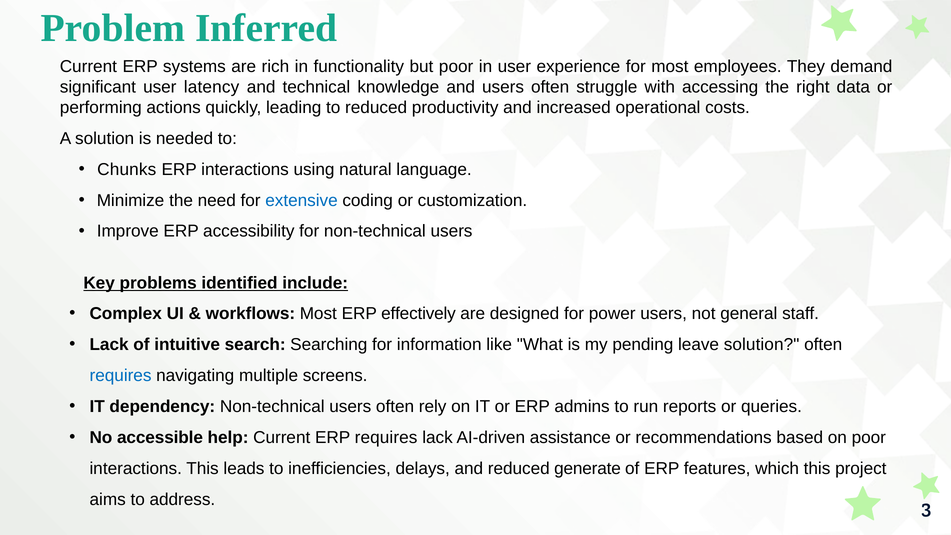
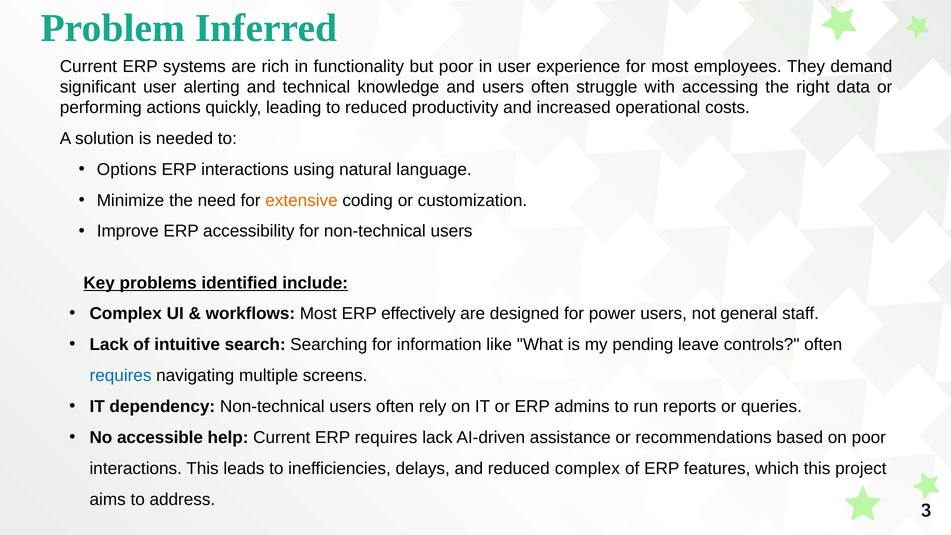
latency: latency -> alerting (212, 87)
Chunks: Chunks -> Options (127, 169)
extensive colour: blue -> orange (301, 200)
leave solution: solution -> controls (762, 345)
reduced generate: generate -> complex (587, 468)
